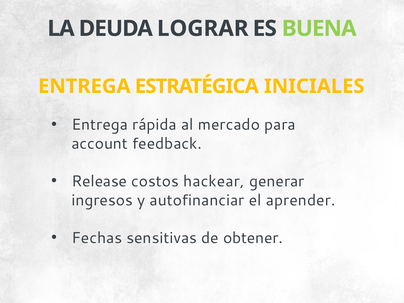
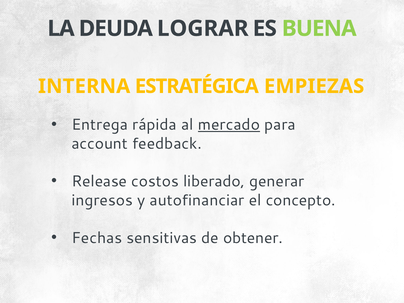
ENTREGA: ENTREGA -> INTERNA (84, 86)
INICIALES: INICIALES -> EMPIEZAS (314, 86)
mercado underline: none -> present (229, 125)
hackear: hackear -> liberado (214, 181)
aprender: aprender -> concepto (301, 200)
